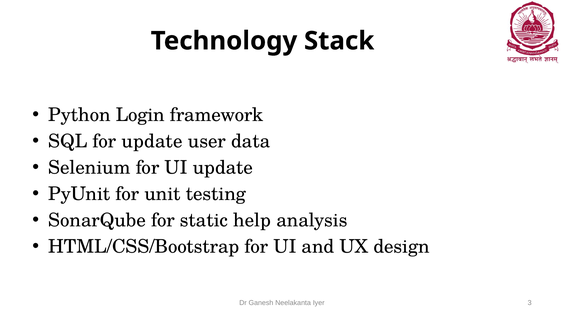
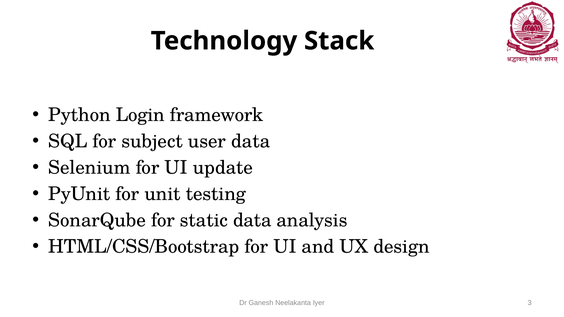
for update: update -> subject (152, 141)
static help: help -> data (252, 221)
